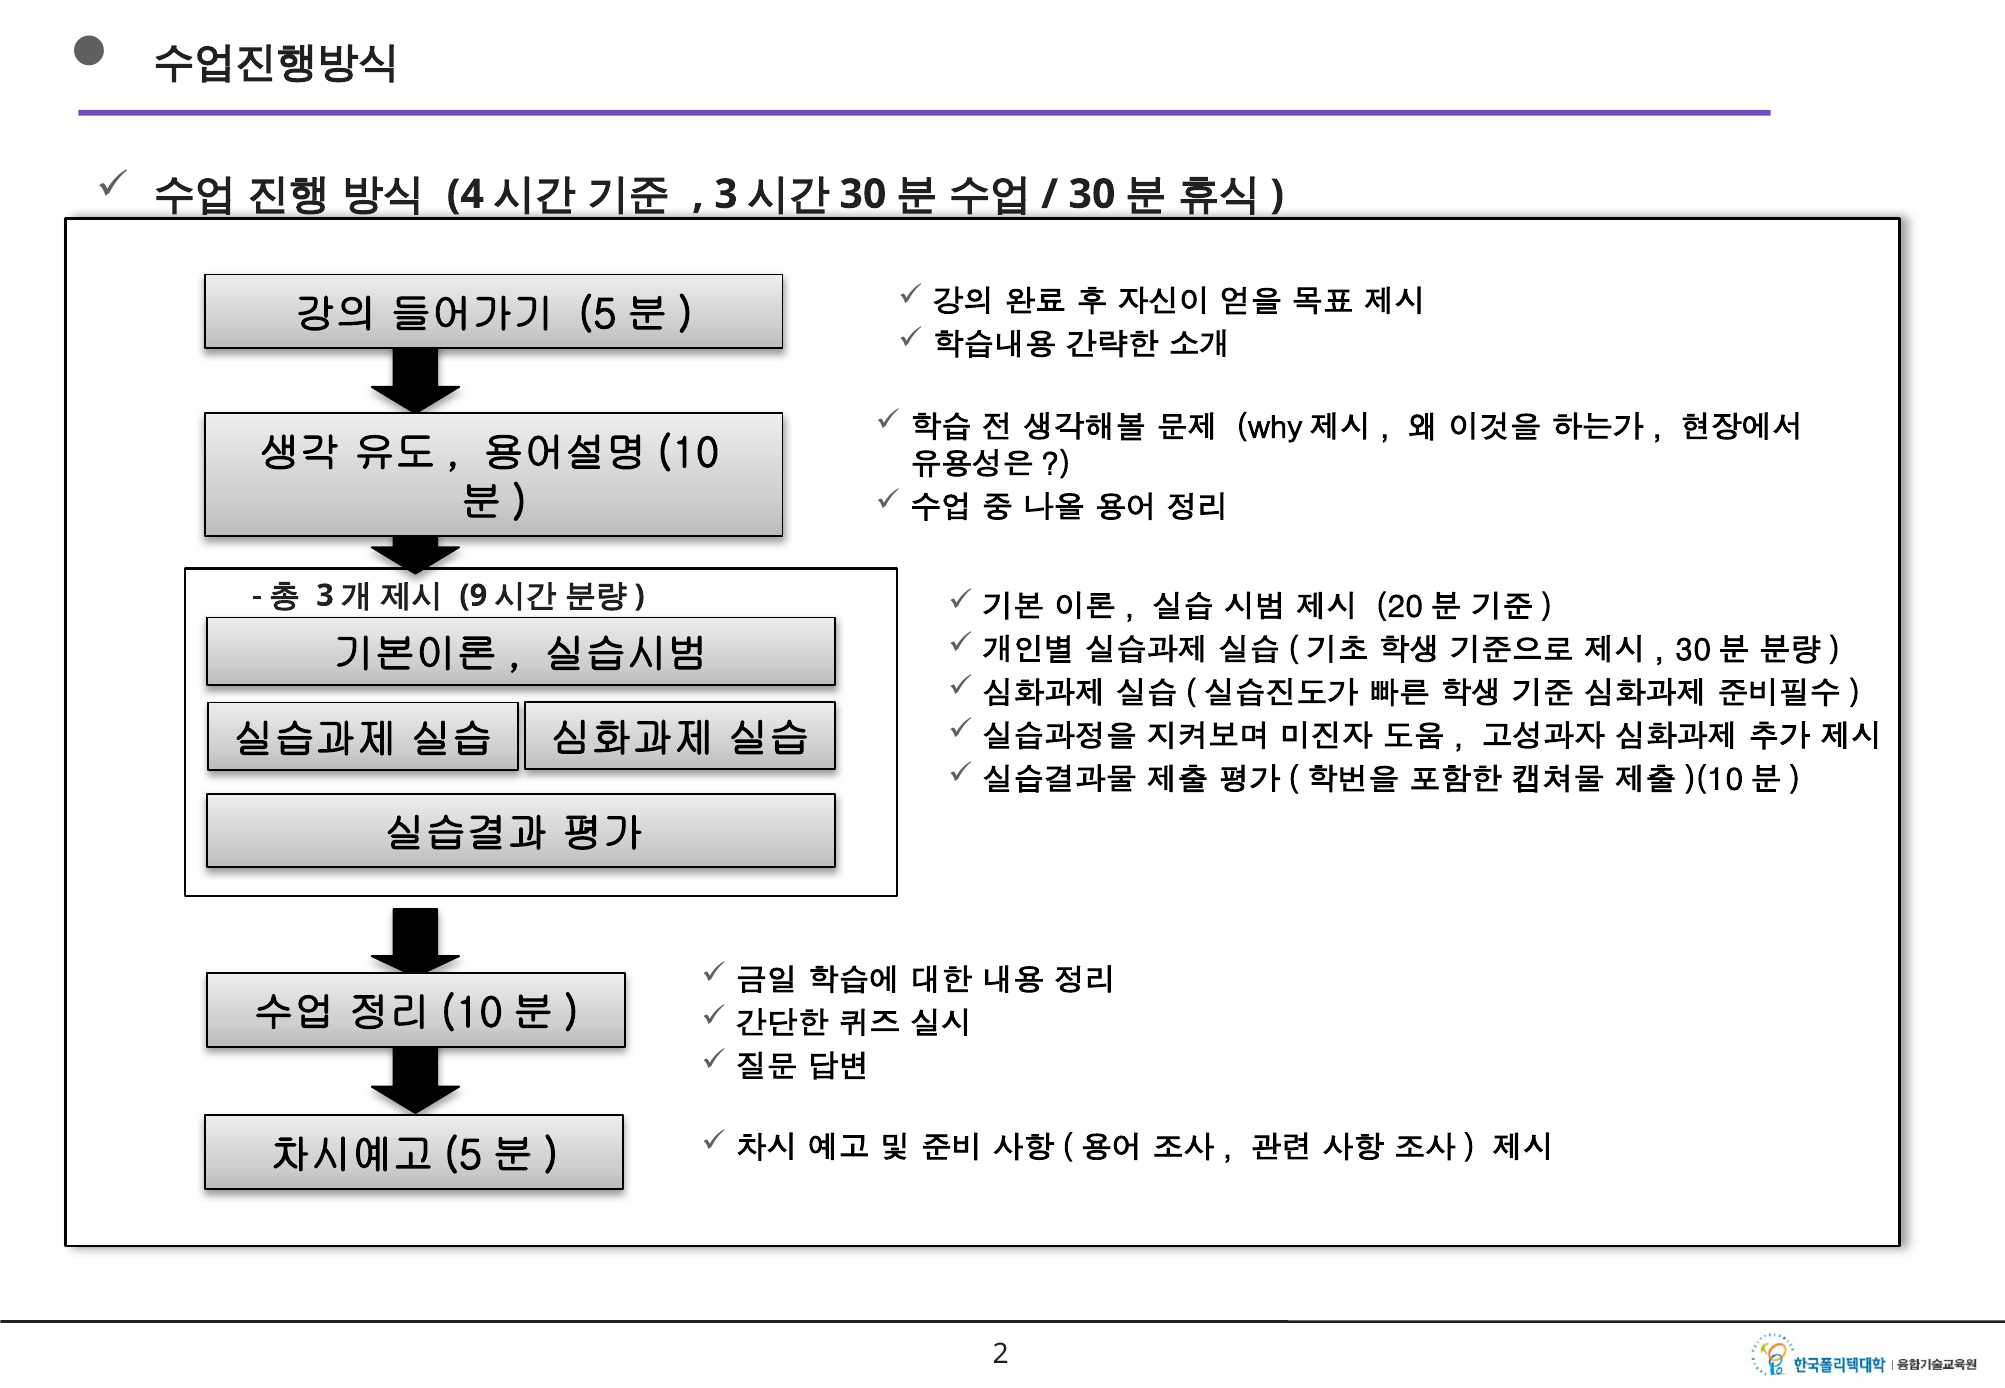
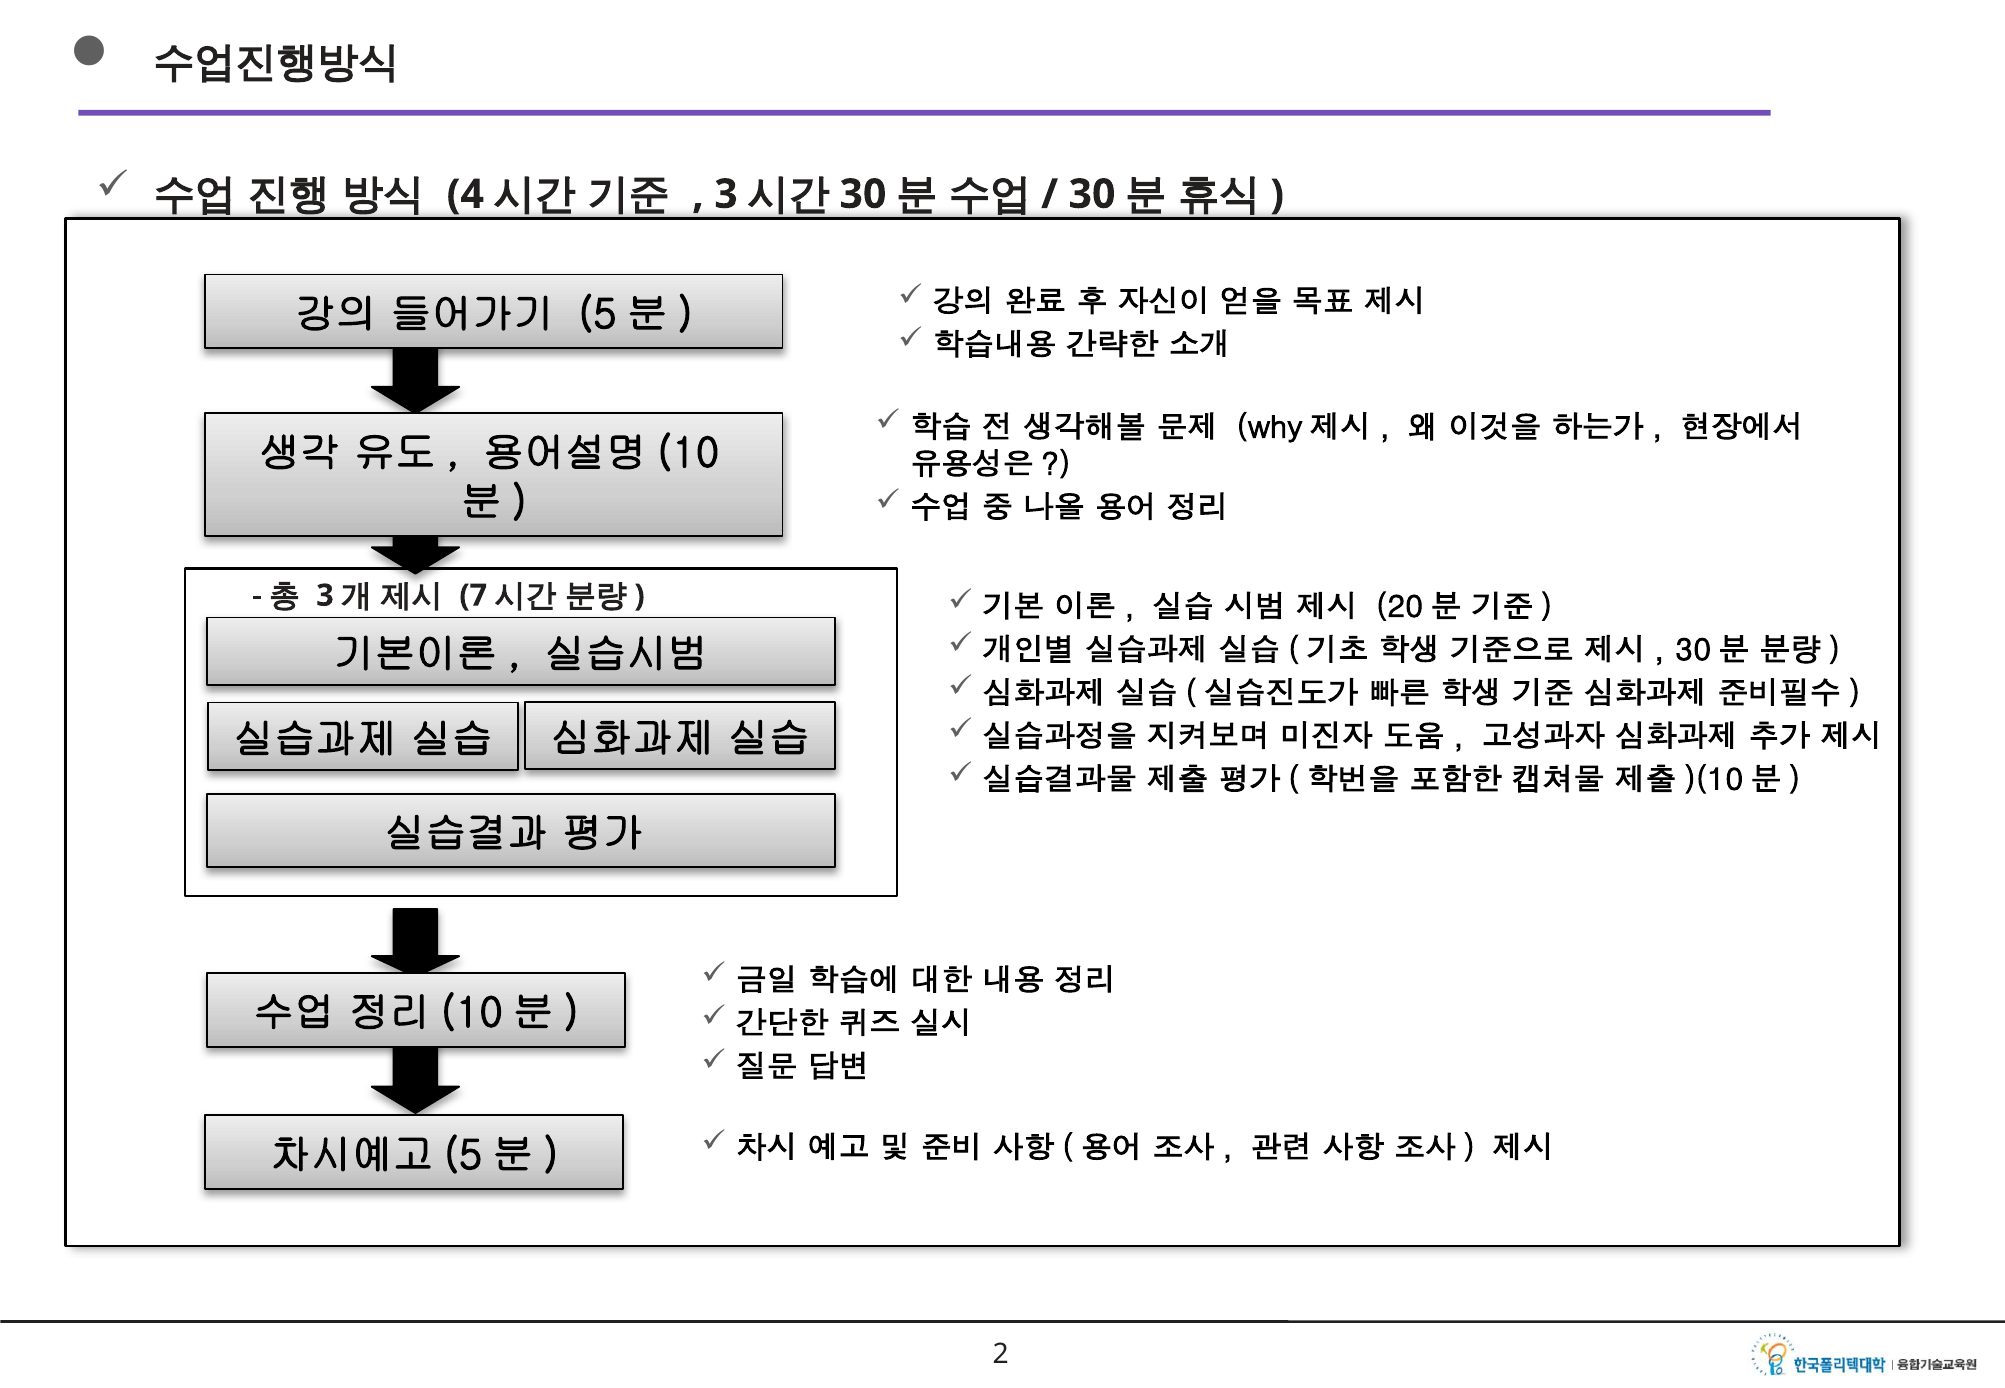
9: 9 -> 7 (473, 596)
